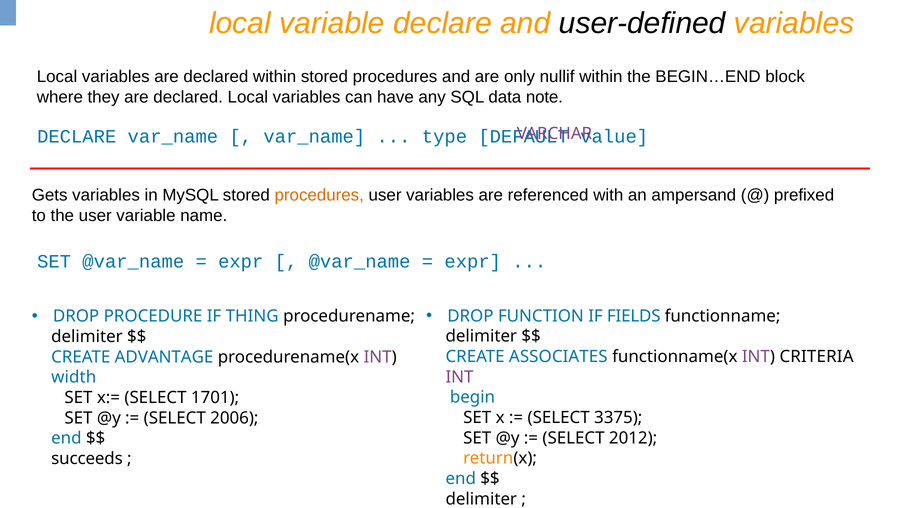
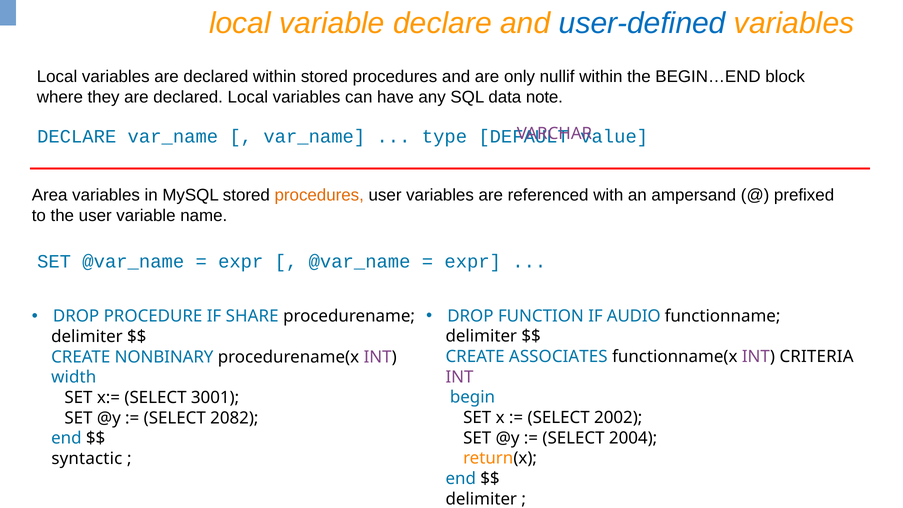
user-defined colour: black -> blue (642, 24)
Gets: Gets -> Area (50, 195)
FIELDS: FIELDS -> AUDIO (634, 316)
THING: THING -> SHARE (252, 316)
ADVANTAGE: ADVANTAGE -> NONBINARY (164, 357)
1701: 1701 -> 3001 (215, 398)
3375: 3375 -> 2002 (618, 418)
2006: 2006 -> 2082 (234, 418)
2012: 2012 -> 2004 (633, 438)
succeeds: succeeds -> syntactic (87, 459)
